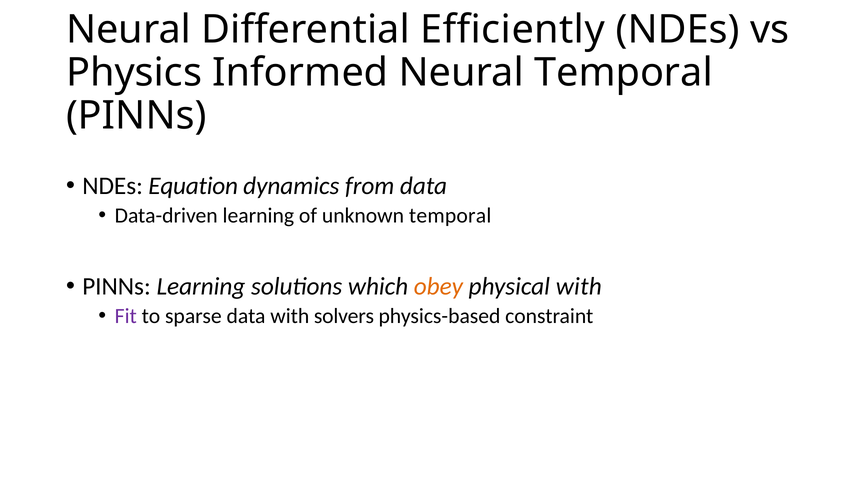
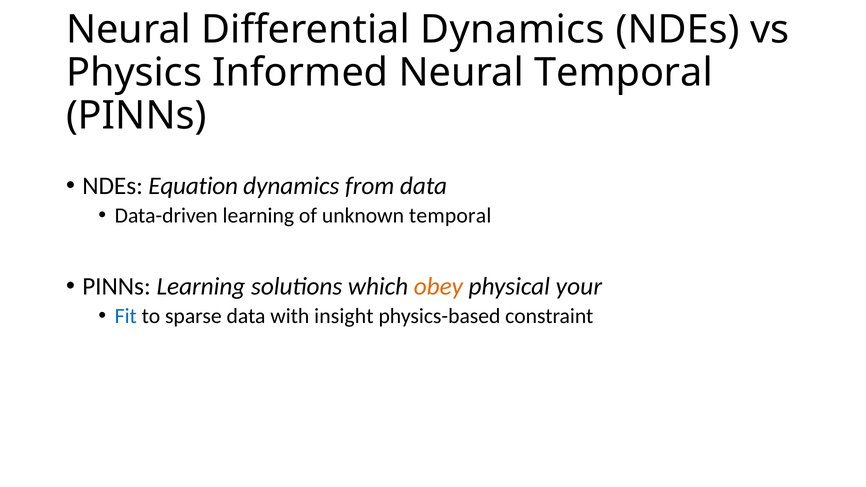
Differential Efficiently: Efficiently -> Dynamics (513, 30)
physical with: with -> your (579, 286)
Fit colour: purple -> blue (126, 316)
solvers: solvers -> insight (344, 316)
